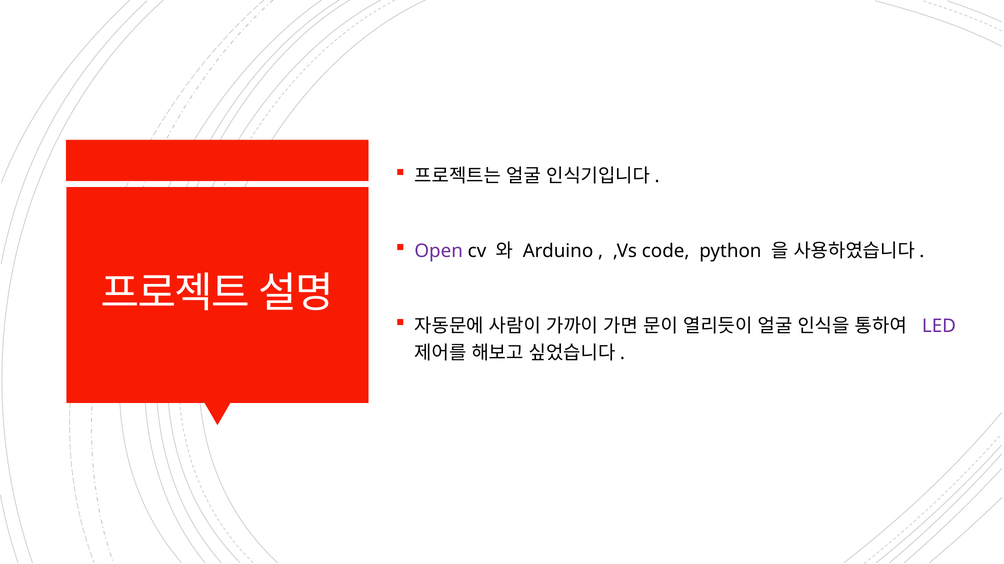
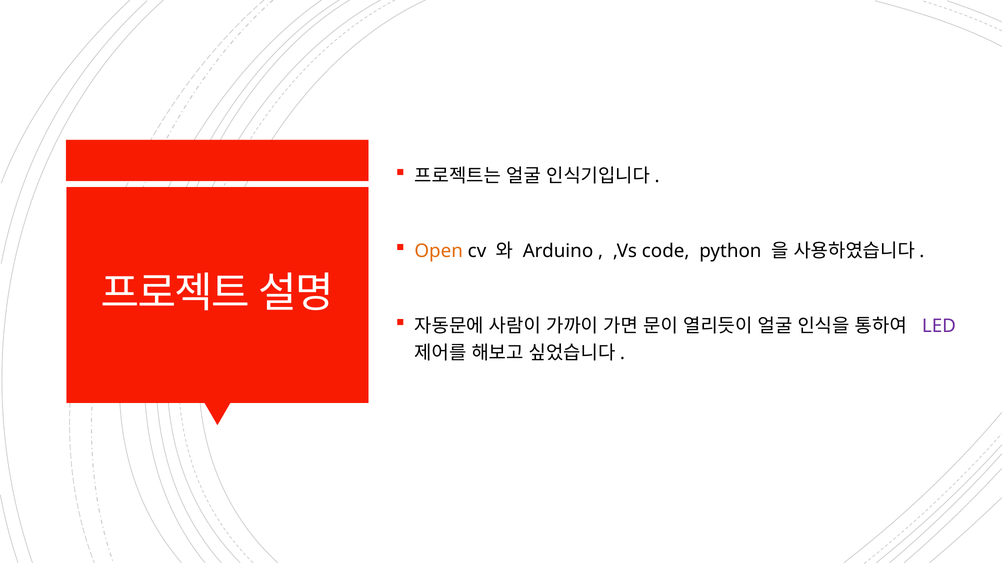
Open colour: purple -> orange (439, 251)
